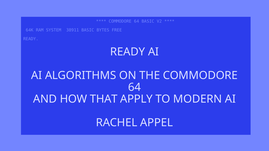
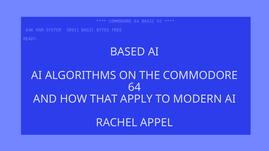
READY: READY -> BASED (128, 52)
